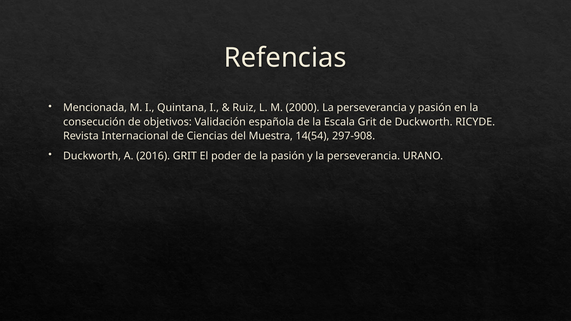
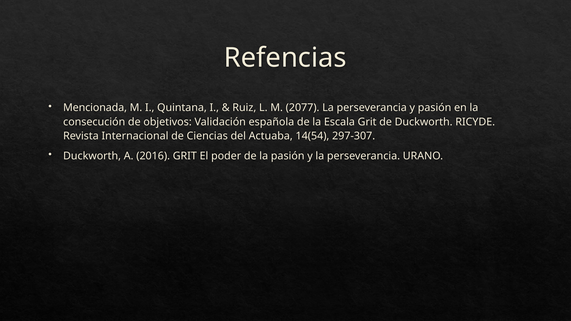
2000: 2000 -> 2077 (303, 108)
Muestra: Muestra -> Actuaba (271, 136)
297-908: 297-908 -> 297-307 (354, 136)
